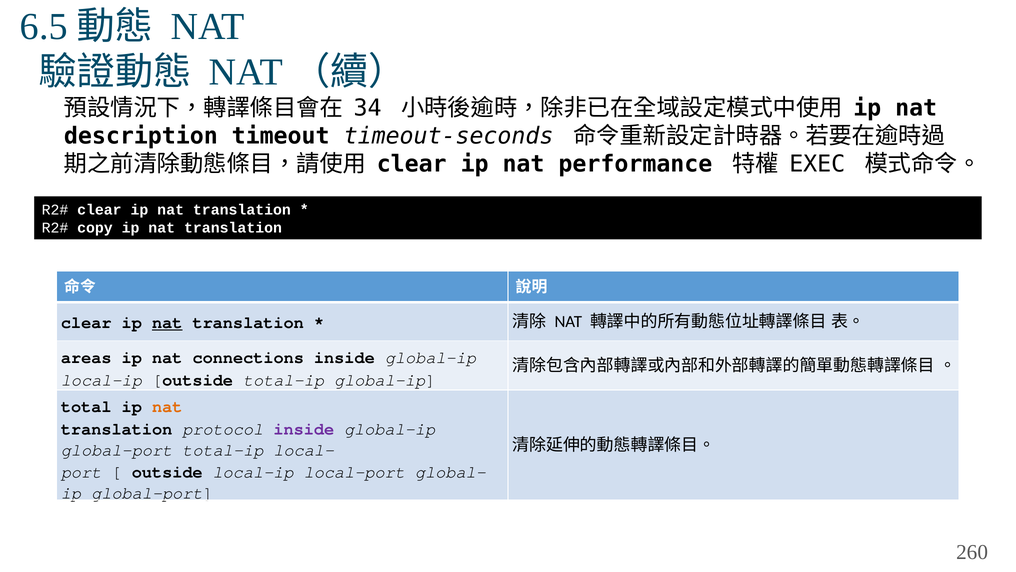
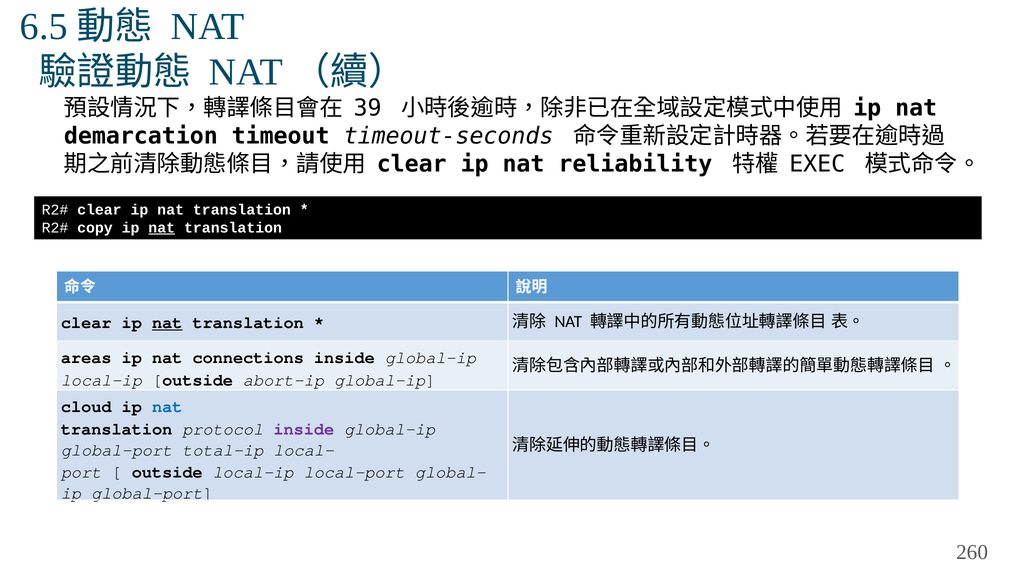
34: 34 -> 39 (368, 108)
description: description -> demarcation (141, 136)
performance: performance -> reliability (635, 164)
nat underline: none -> present (162, 228)
outside total-ip: total-ip -> abort-ip (284, 380)
total: total -> cloud (86, 406)
nat colour: orange -> blue (167, 406)
